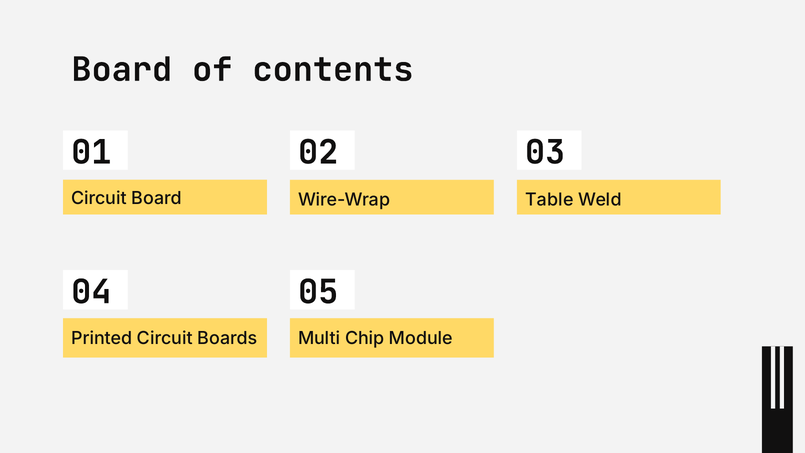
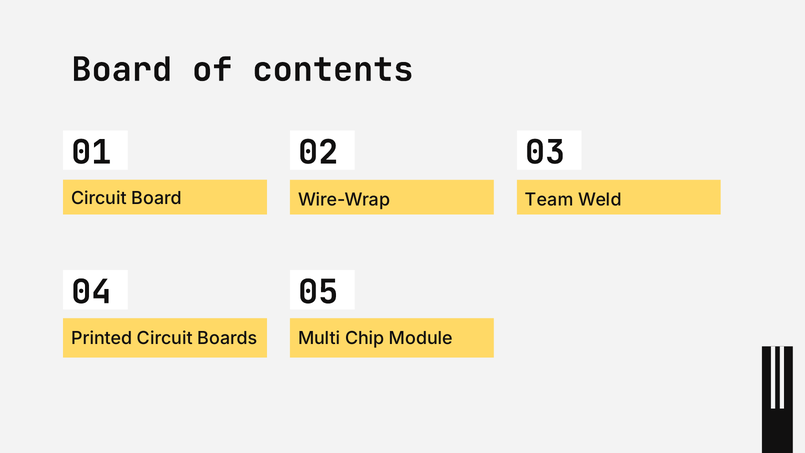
Table: Table -> Team (549, 200)
